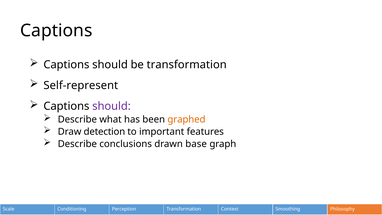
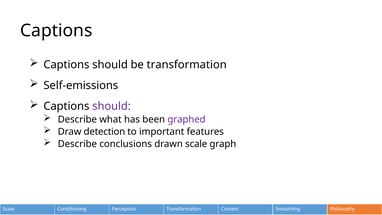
Self-represent: Self-represent -> Self-emissions (81, 85)
graphed colour: orange -> purple (186, 119)
drawn base: base -> scale (196, 144)
